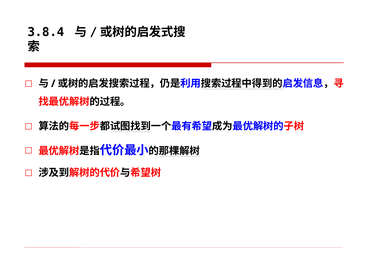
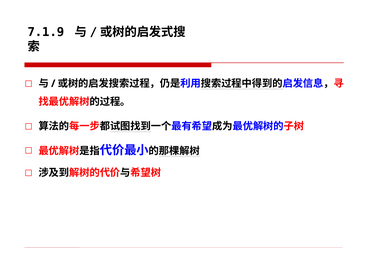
3.8.4: 3.8.4 -> 7.1.9 (46, 32)
